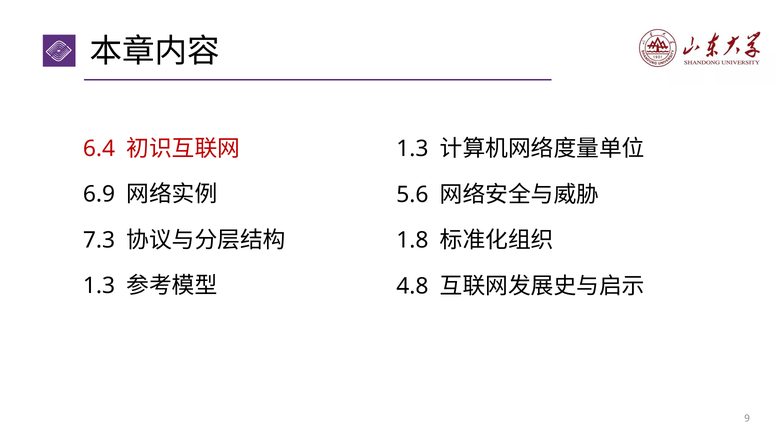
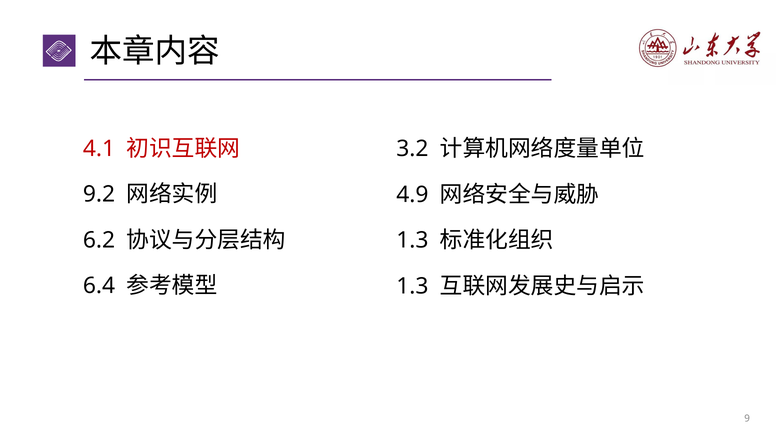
6.4: 6.4 -> 4.1 (99, 149)
1.3: 1.3 -> 3.2 (412, 149)
6.9: 6.9 -> 9.2 (99, 195)
5.6: 5.6 -> 4.9 (412, 195)
7.3: 7.3 -> 6.2 (99, 240)
1.8: 1.8 -> 1.3 (412, 241)
1.3: 1.3 -> 6.4 (99, 286)
4.8: 4.8 -> 1.3 (412, 287)
